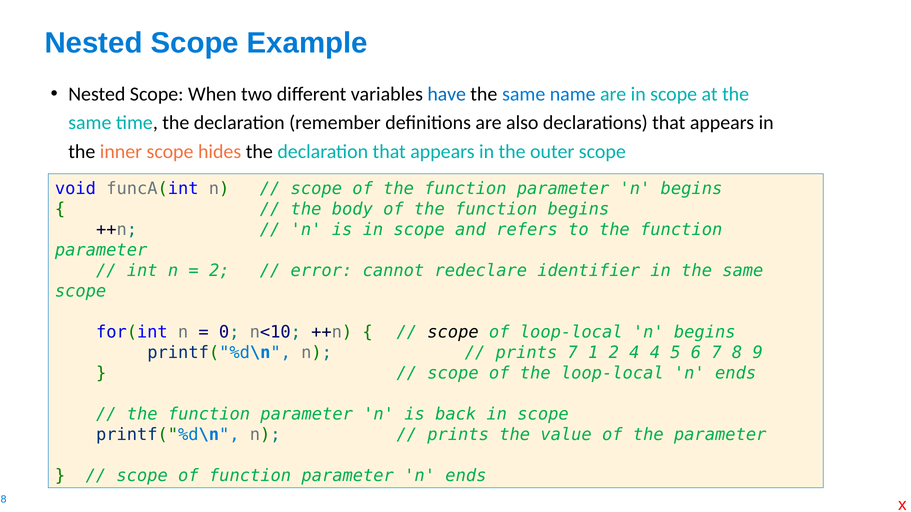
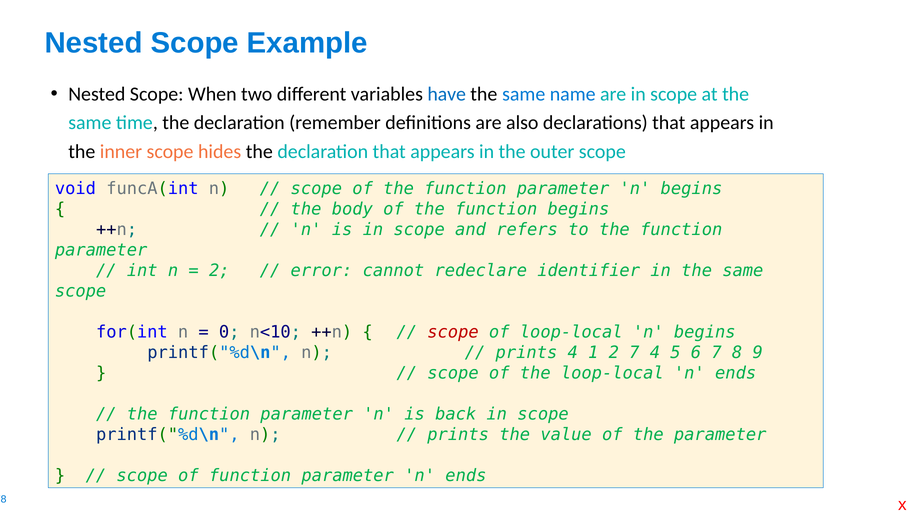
scope colour: black -> red (453, 332)
prints 7: 7 -> 4 (573, 353)
2 4: 4 -> 7 (634, 353)
